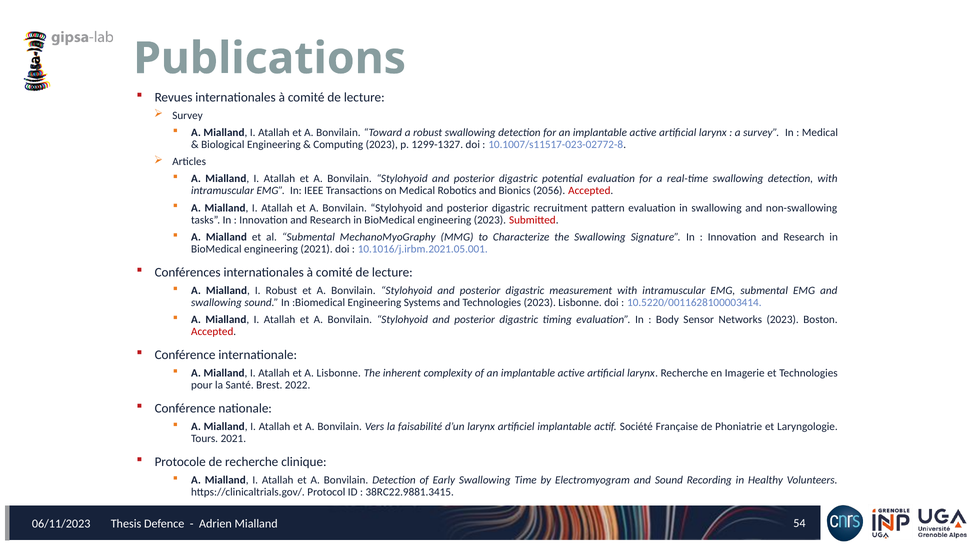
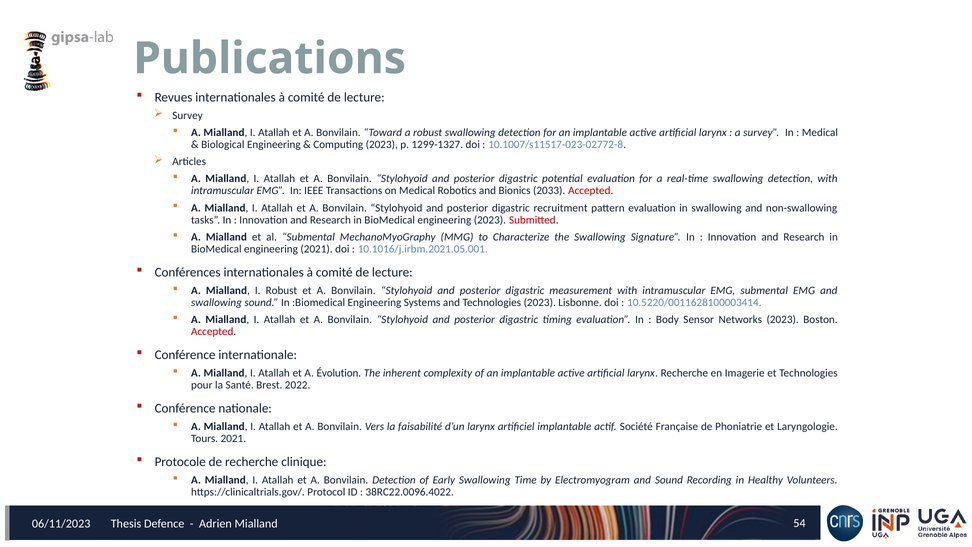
2056: 2056 -> 2033 (549, 191)
A Lisbonne: Lisbonne -> Évolution (339, 373)
38RC22.9881.3415: 38RC22.9881.3415 -> 38RC22.0096.4022 (410, 492)
